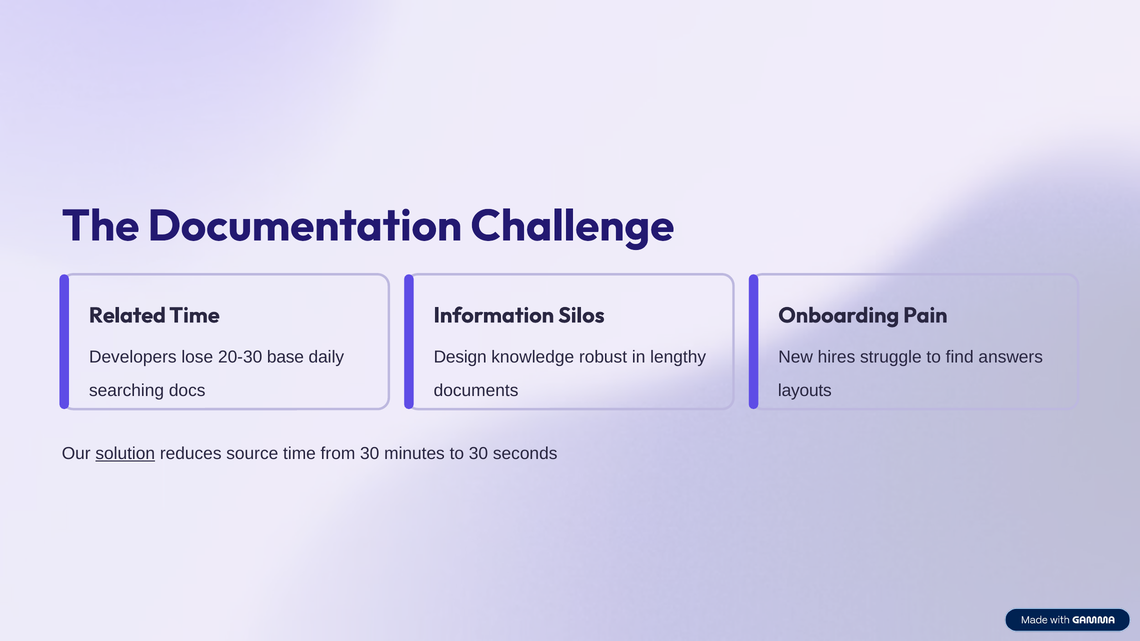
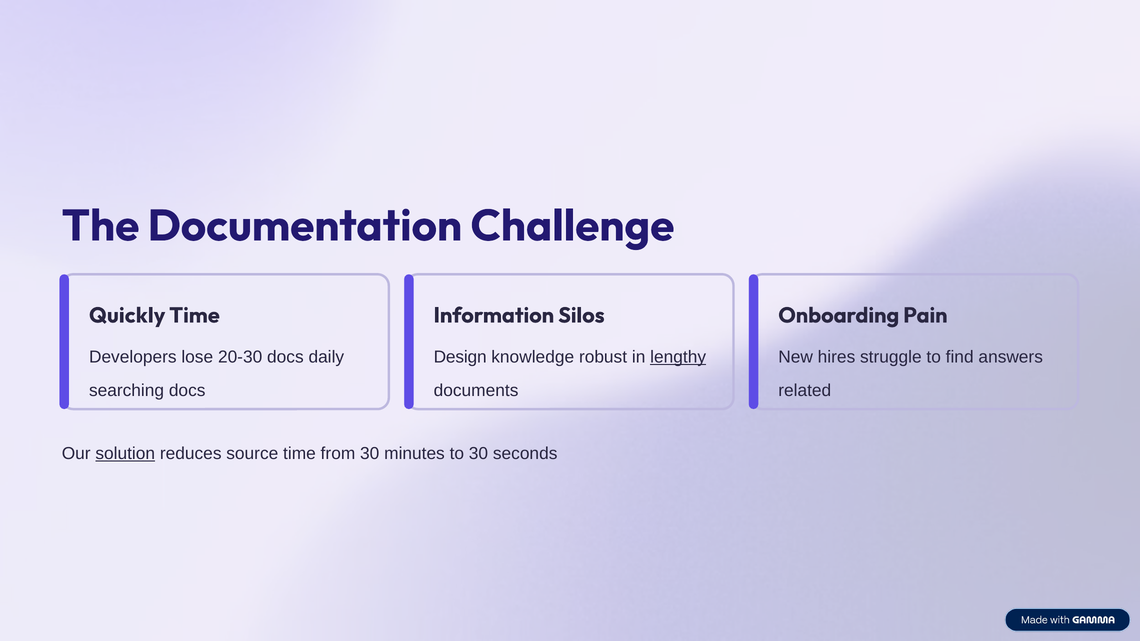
Related: Related -> Quickly (127, 316)
20-30 base: base -> docs (285, 357)
lengthy underline: none -> present (678, 357)
layouts: layouts -> related (805, 391)
